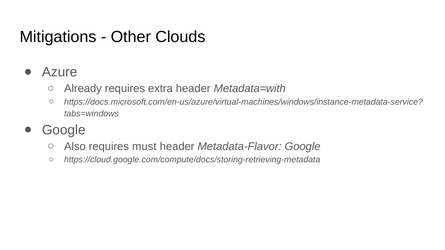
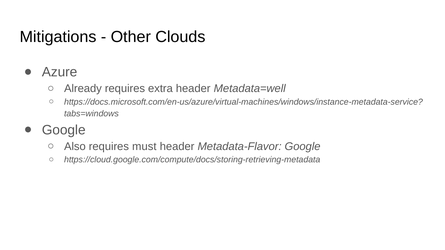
Metadata=with: Metadata=with -> Metadata=well (250, 89)
